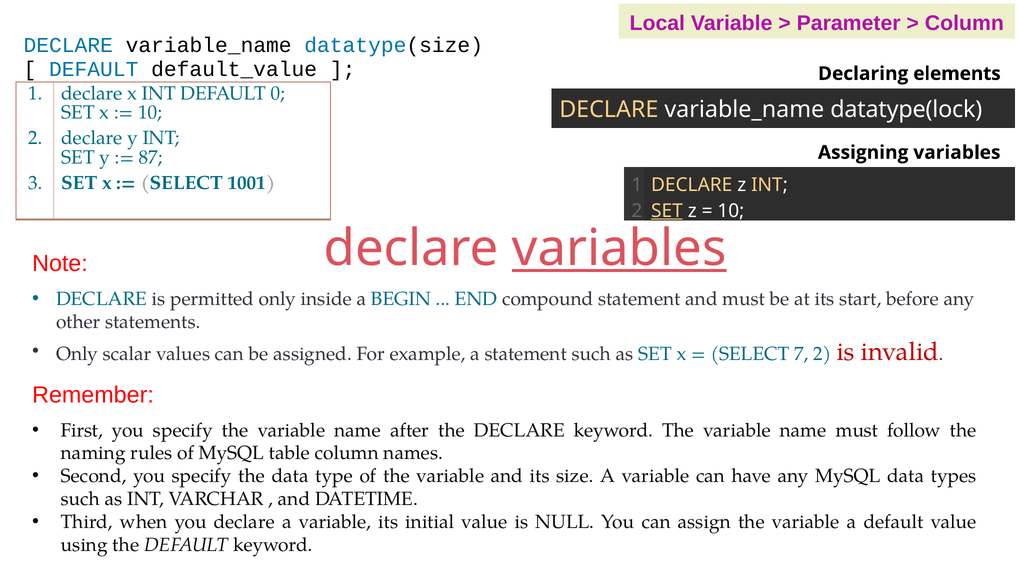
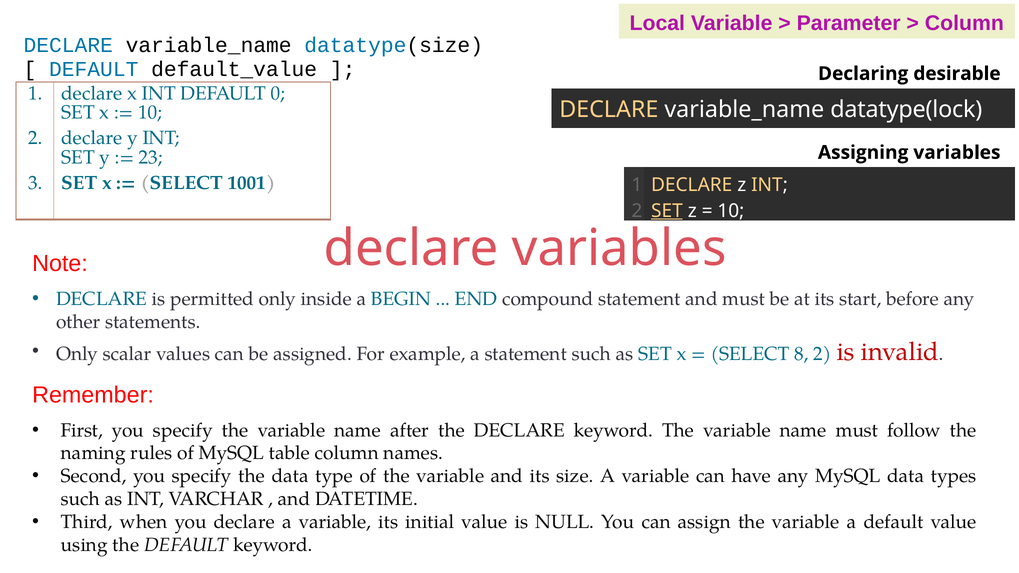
elements: elements -> desirable (957, 74)
87: 87 -> 23 (151, 157)
variables underline: present -> none (619, 249)
7: 7 -> 8 (801, 354)
